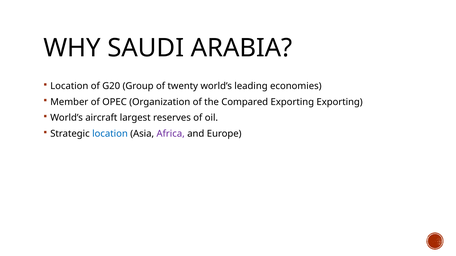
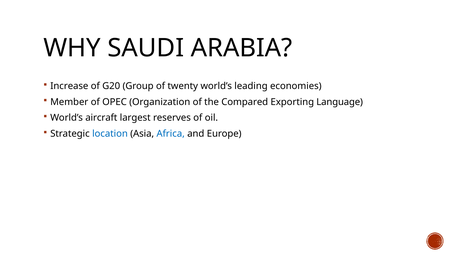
Location: Location -> Increase (69, 86)
Exporting Exporting: Exporting -> Language (340, 102)
Africa colour: purple -> blue (171, 134)
